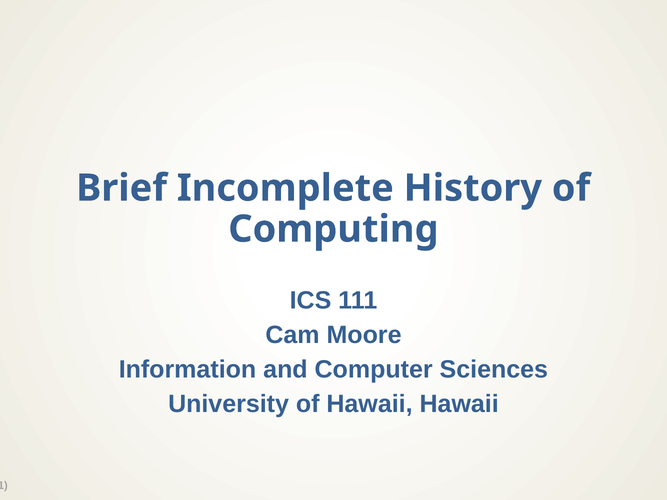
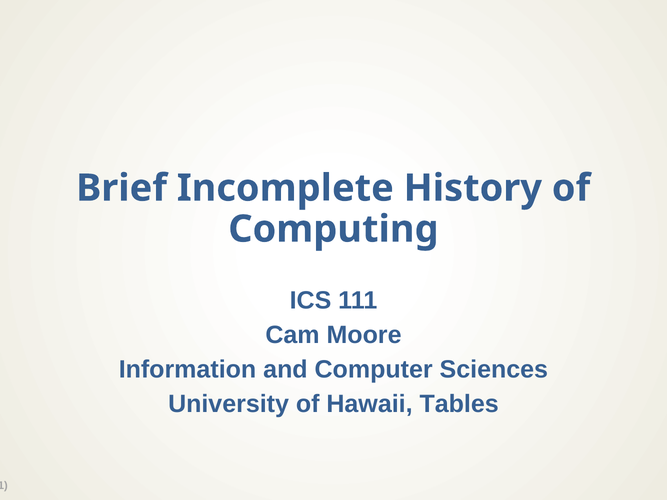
Hawaii Hawaii: Hawaii -> Tables (459, 404)
